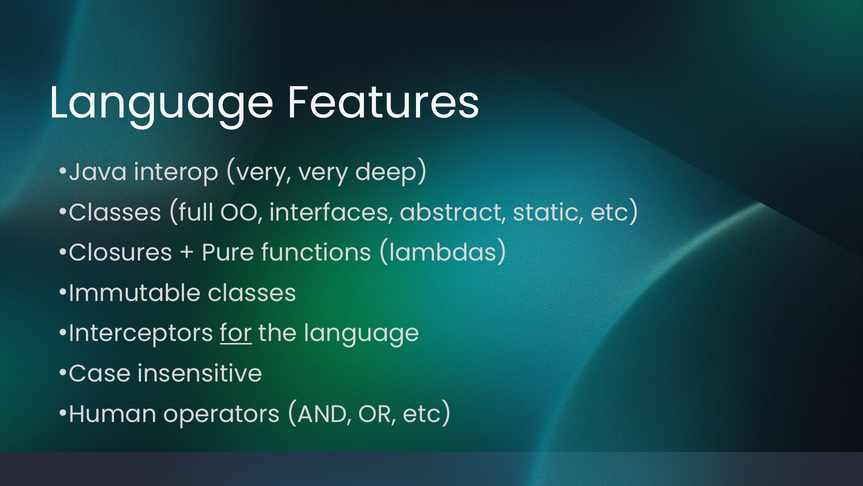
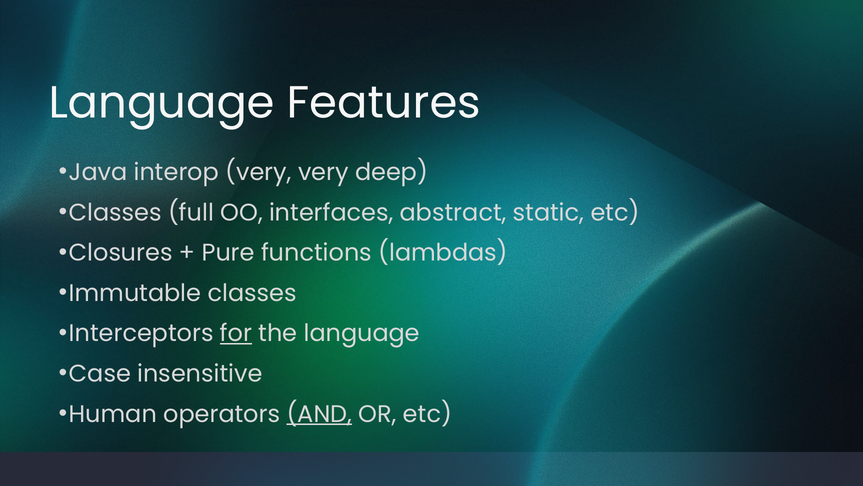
AND underline: none -> present (319, 414)
